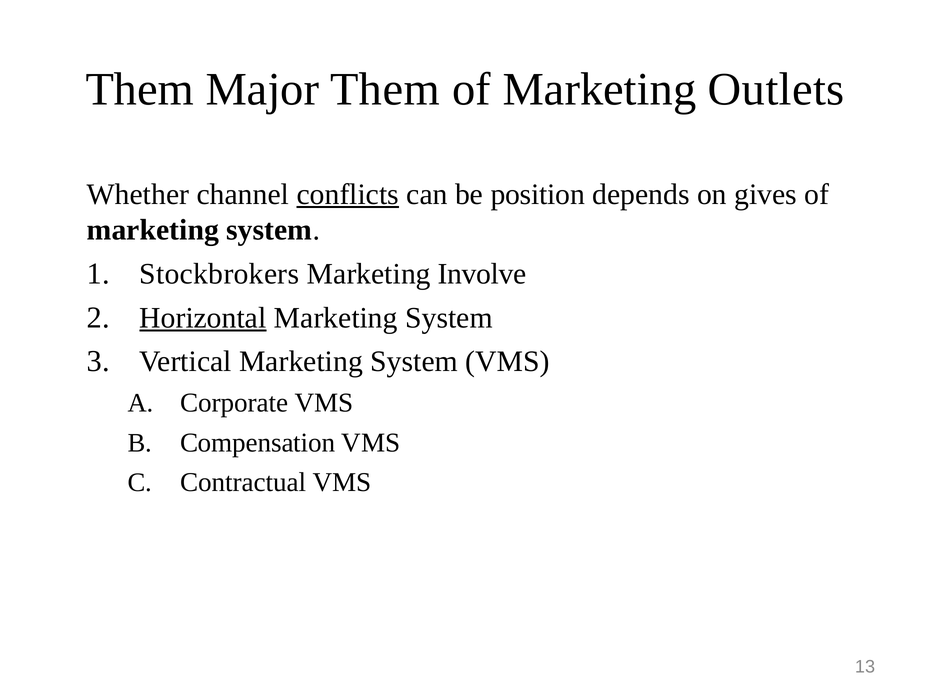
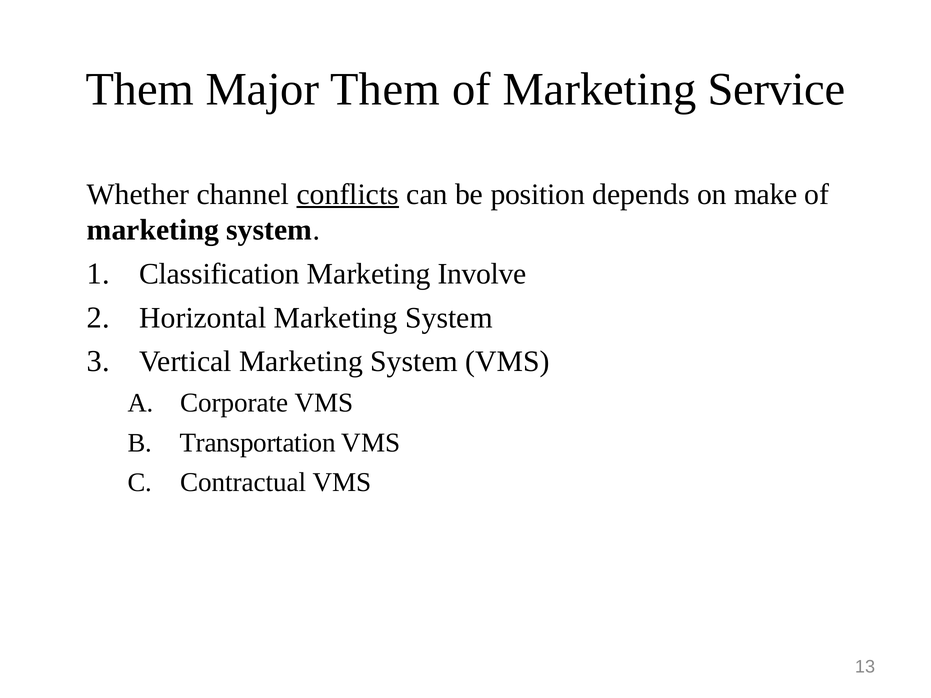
Outlets: Outlets -> Service (777, 89)
gives: gives -> make (766, 194)
Stockbrokers: Stockbrokers -> Classification (220, 274)
Horizontal underline: present -> none (203, 318)
Compensation: Compensation -> Transportation (258, 443)
